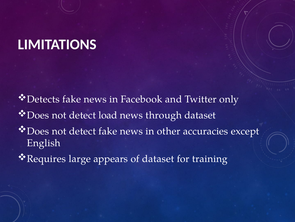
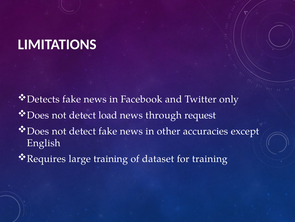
through dataset: dataset -> request (200, 115)
large appears: appears -> training (111, 158)
